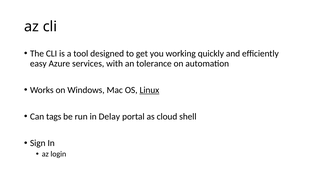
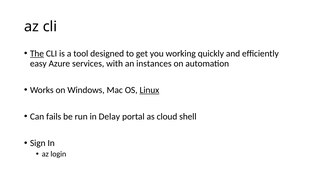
The underline: none -> present (37, 53)
tolerance: tolerance -> instances (154, 63)
tags: tags -> fails (54, 116)
